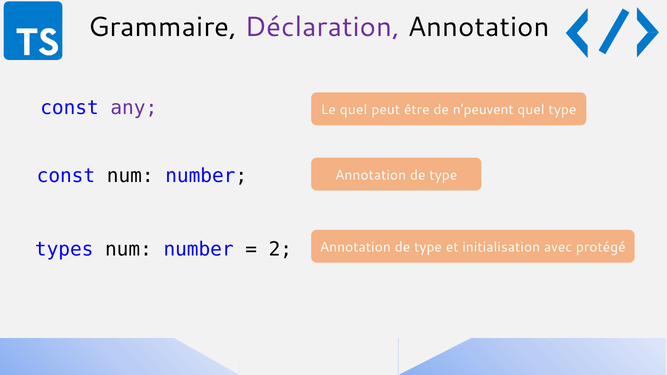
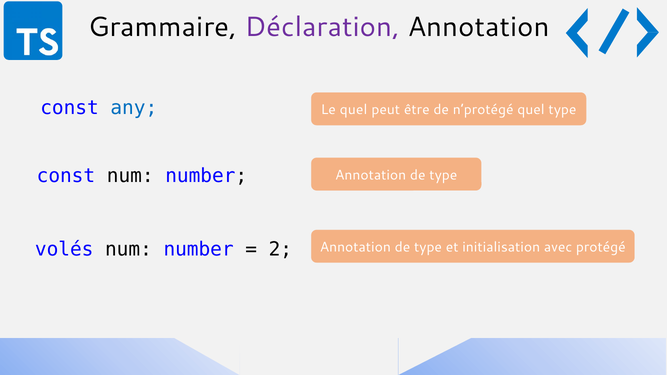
any colour: purple -> blue (134, 108)
n’peuvent: n’peuvent -> n’protégé (483, 110)
types: types -> volés (64, 250)
